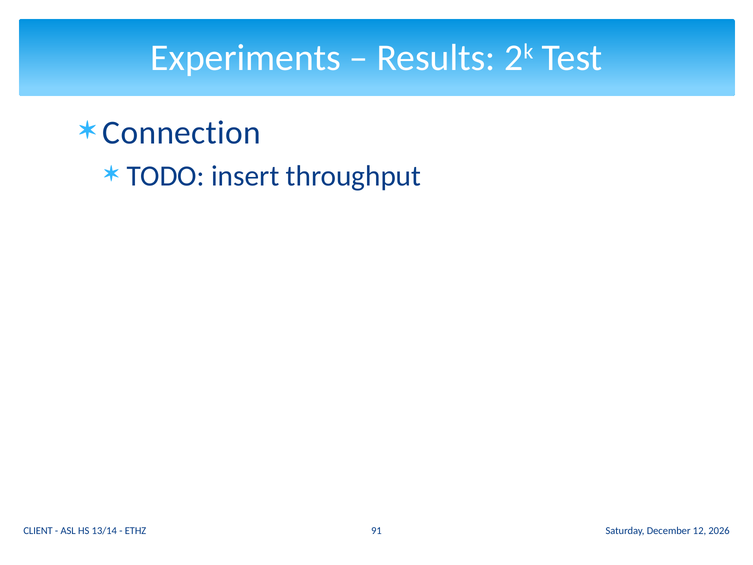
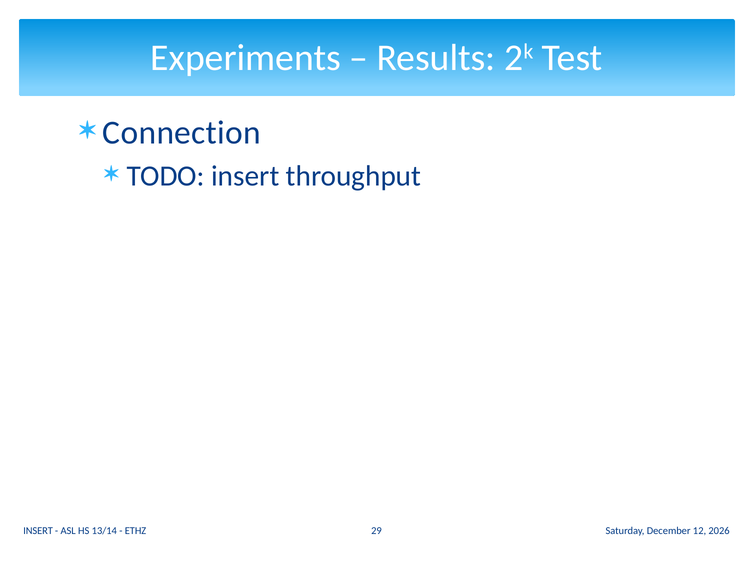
CLIENT: CLIENT -> INSERT (38, 530)
91: 91 -> 29 (376, 530)
